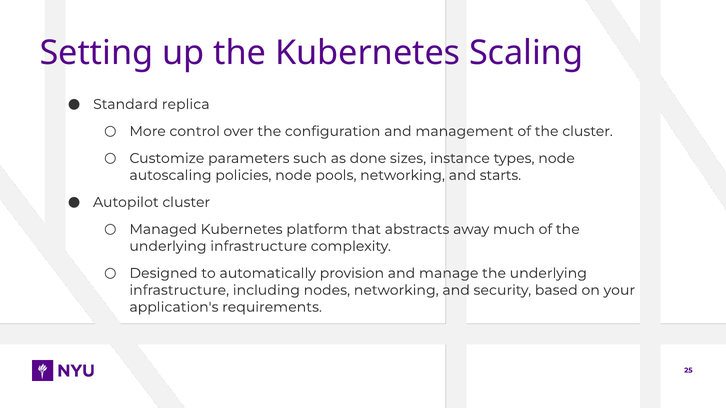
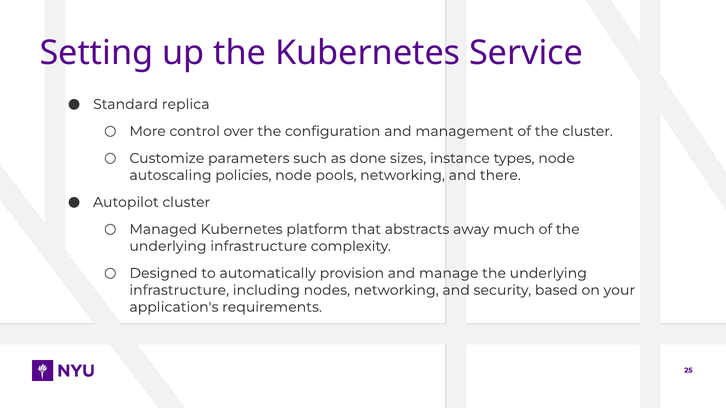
Scaling: Scaling -> Service (526, 53)
starts: starts -> there (500, 175)
